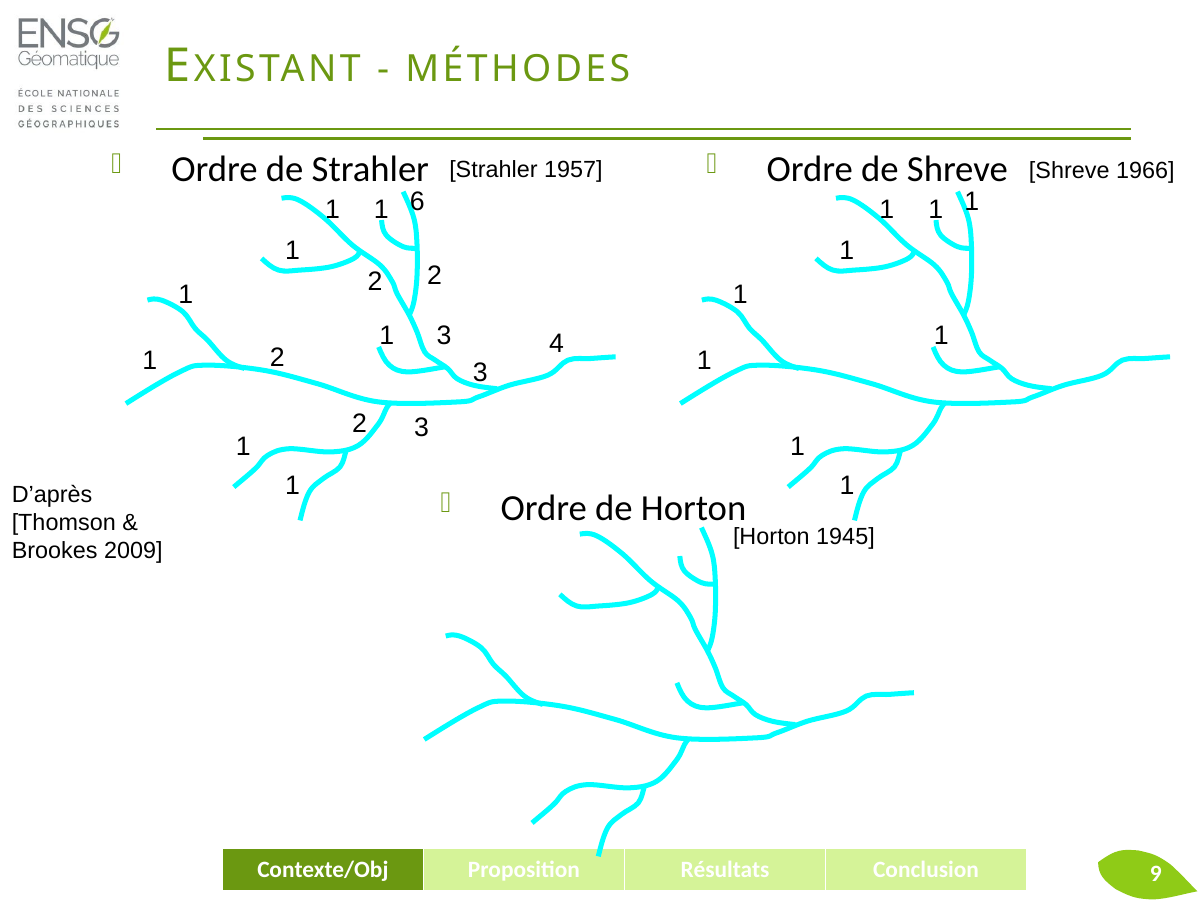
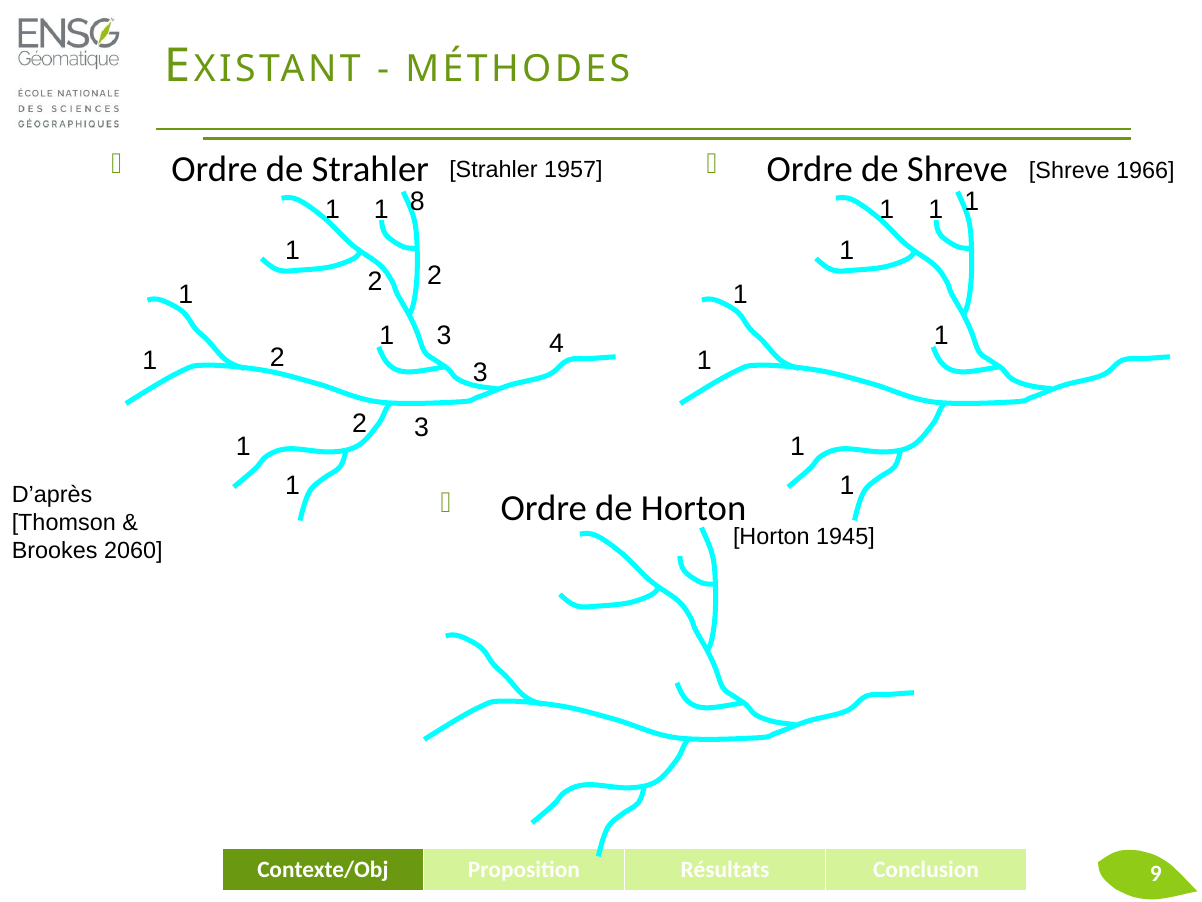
6: 6 -> 8 (417, 201)
2009: 2009 -> 2060 (133, 550)
